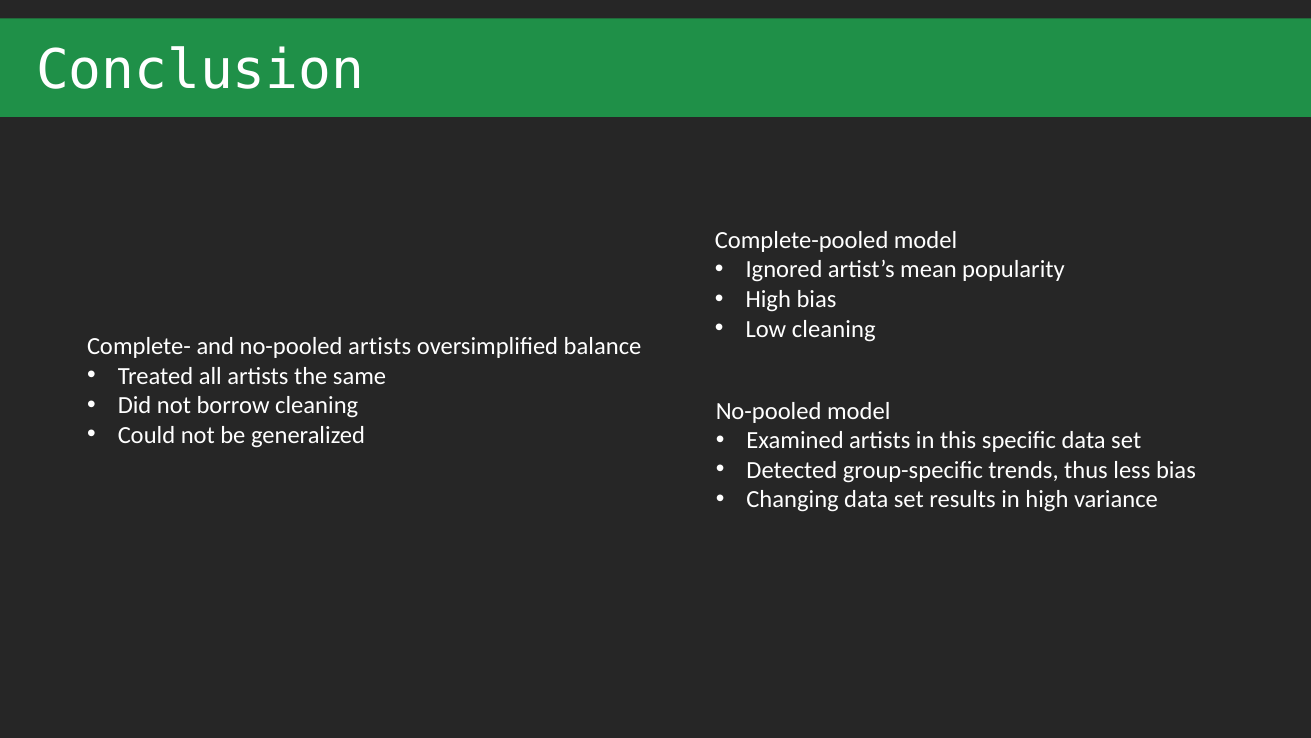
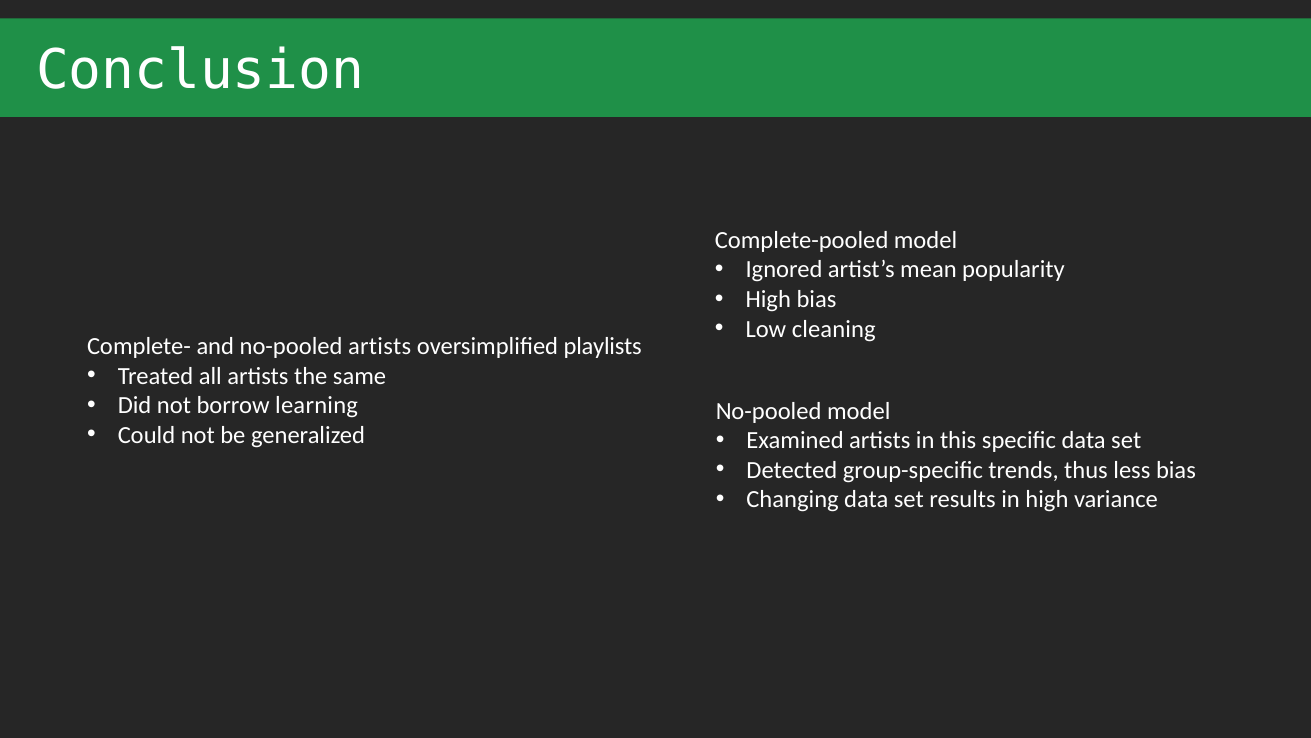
balance: balance -> playlists (603, 346)
borrow cleaning: cleaning -> learning (317, 405)
